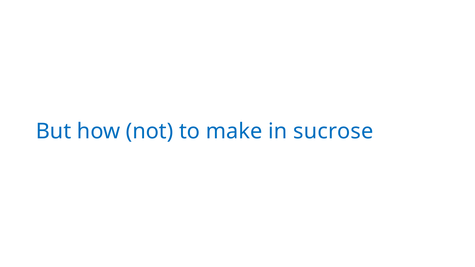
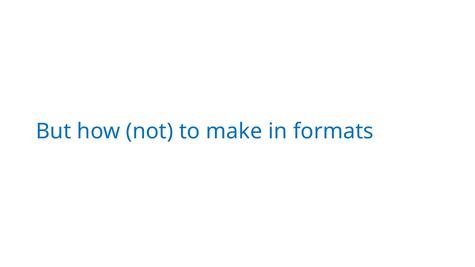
sucrose: sucrose -> formats (333, 131)
